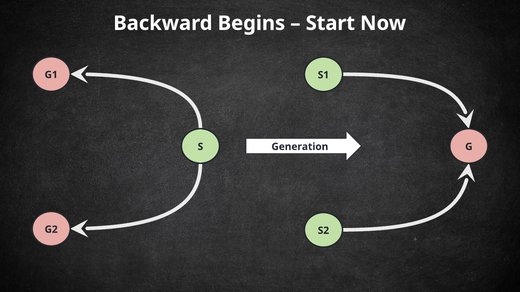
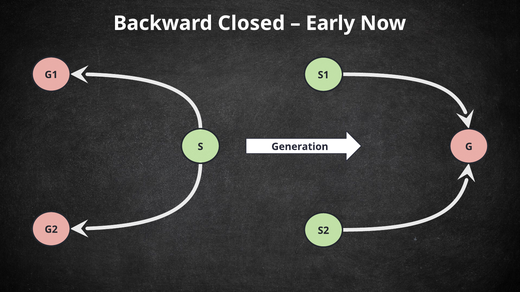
Begins: Begins -> Closed (251, 23)
Start: Start -> Early (330, 23)
